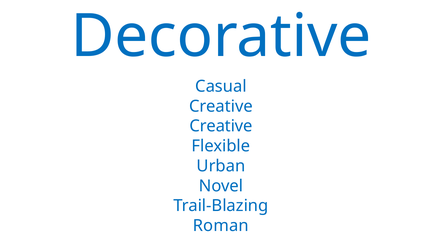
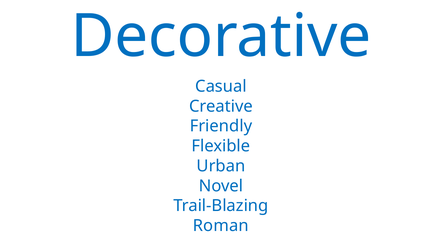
Creative: Creative -> Friendly (221, 126)
